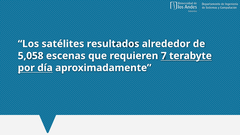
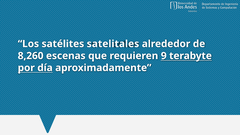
resultados: resultados -> satelitales (113, 44)
5,058: 5,058 -> 8,260 (31, 56)
7: 7 -> 9 (164, 56)
